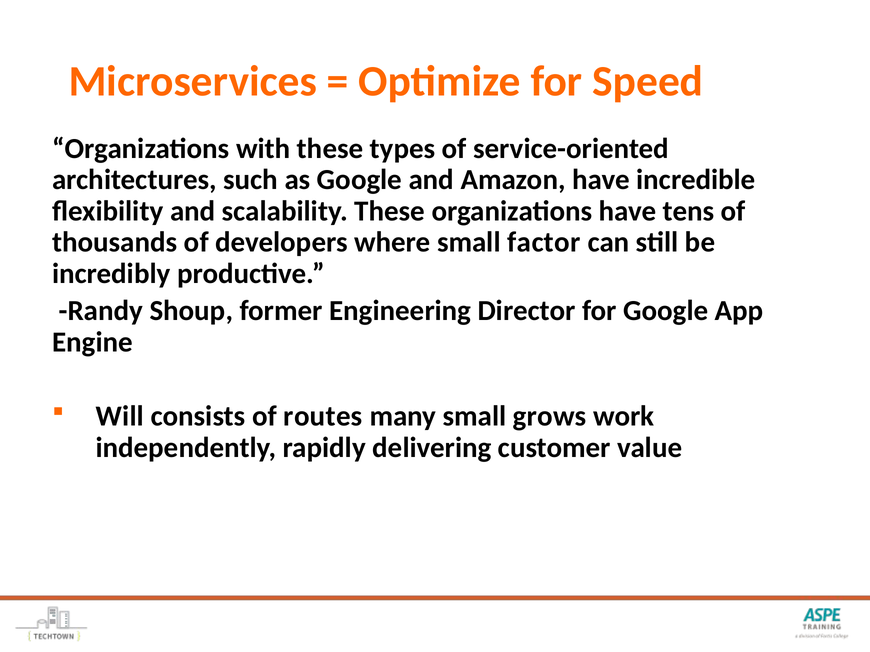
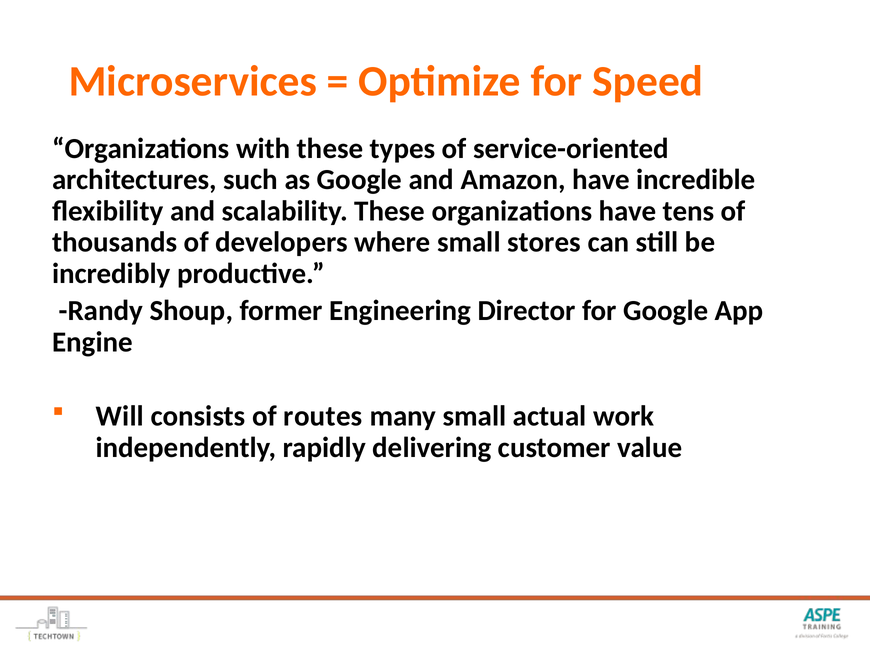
factor: factor -> stores (544, 243)
grows: grows -> actual (550, 416)
